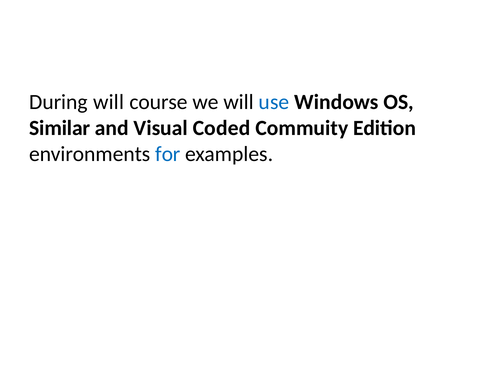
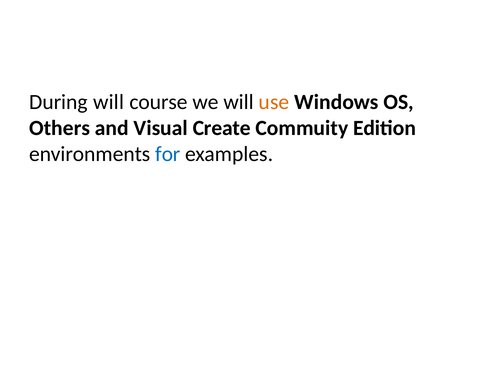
use colour: blue -> orange (274, 102)
Similar: Similar -> Others (60, 128)
Coded: Coded -> Create (222, 128)
